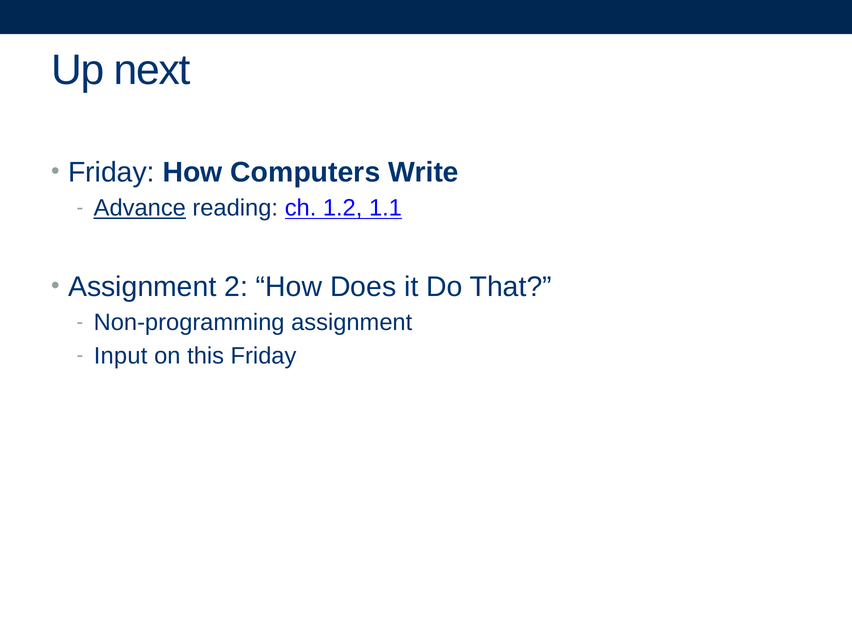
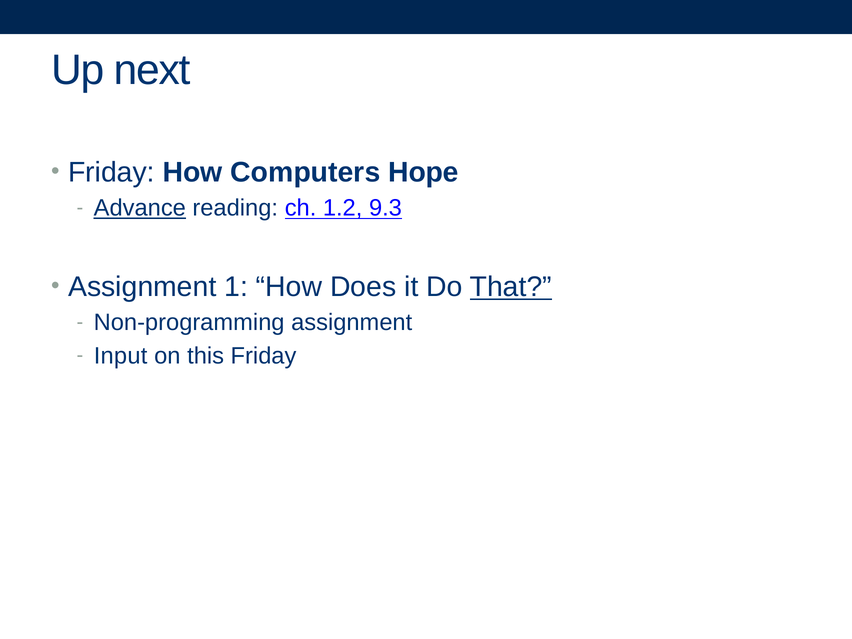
Write: Write -> Hope (423, 172)
1.1: 1.1 -> 9.3 (385, 208)
2: 2 -> 1 (236, 287)
That underline: none -> present (511, 287)
